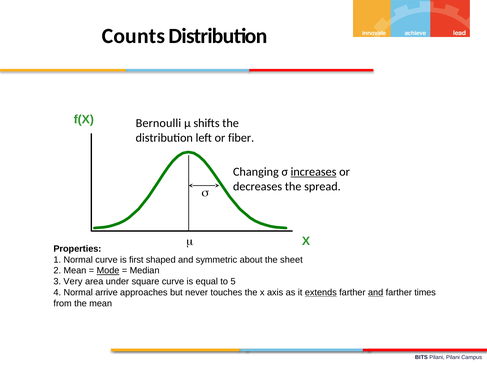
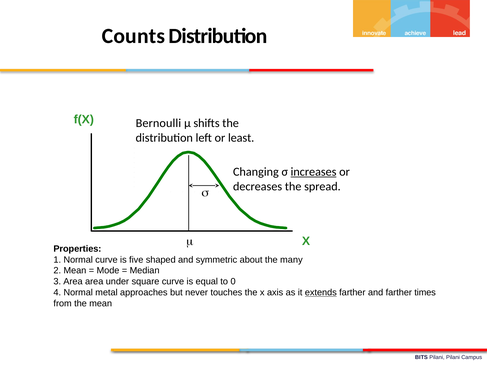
fiber: fiber -> least (241, 138)
first: first -> five (136, 260)
sheet: sheet -> many (291, 260)
Mode underline: present -> none (108, 271)
3 Very: Very -> Area (73, 282)
5: 5 -> 0 (233, 282)
arrive: arrive -> metal (106, 293)
and underline: present -> none (376, 293)
